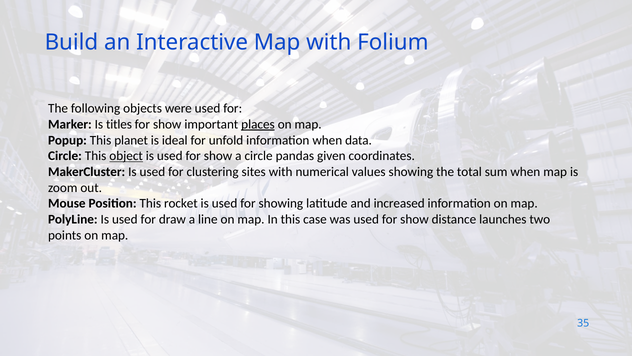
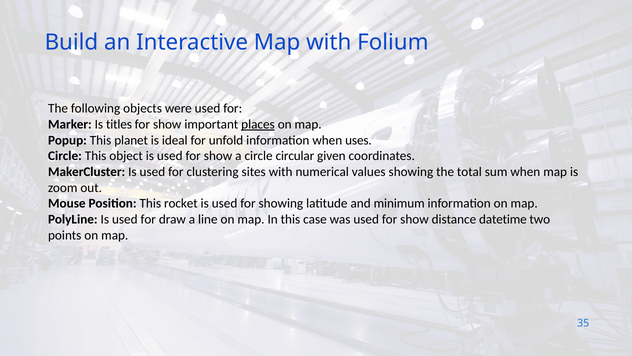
data: data -> uses (358, 140)
object underline: present -> none (126, 156)
pandas: pandas -> circular (295, 156)
increased: increased -> minimum (399, 203)
launches: launches -> datetime (503, 219)
